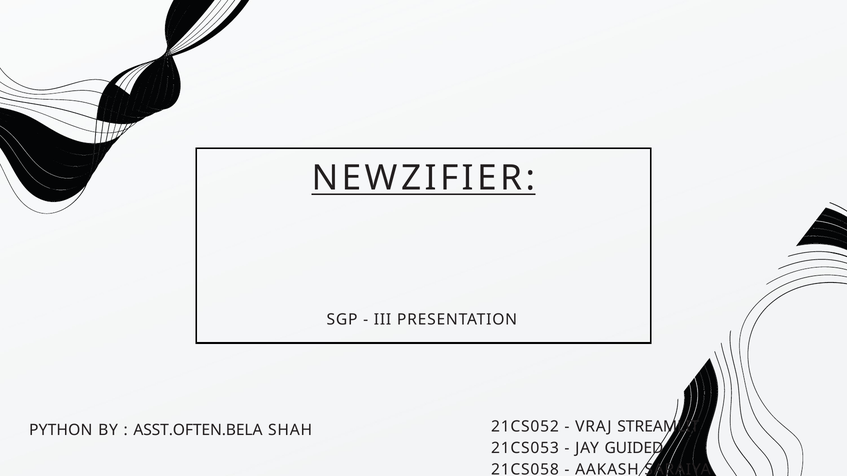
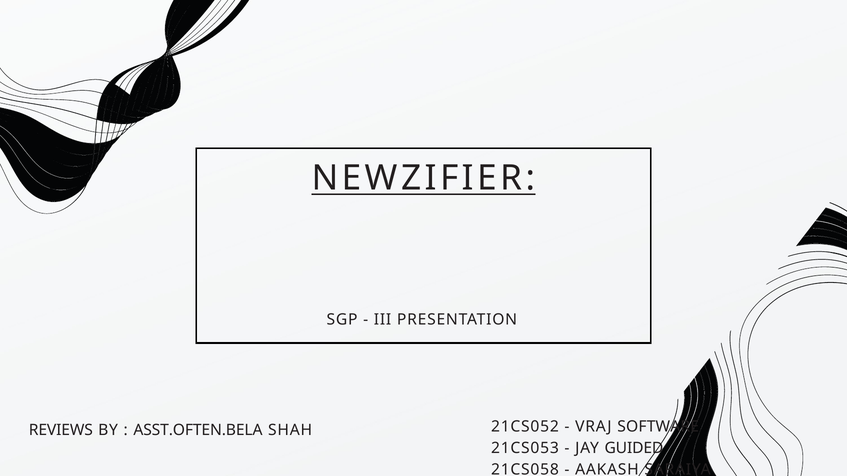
STREAMLIT: STREAMLIT -> SOFTWARE (658, 427)
PYTHON: PYTHON -> REVIEWS (61, 431)
